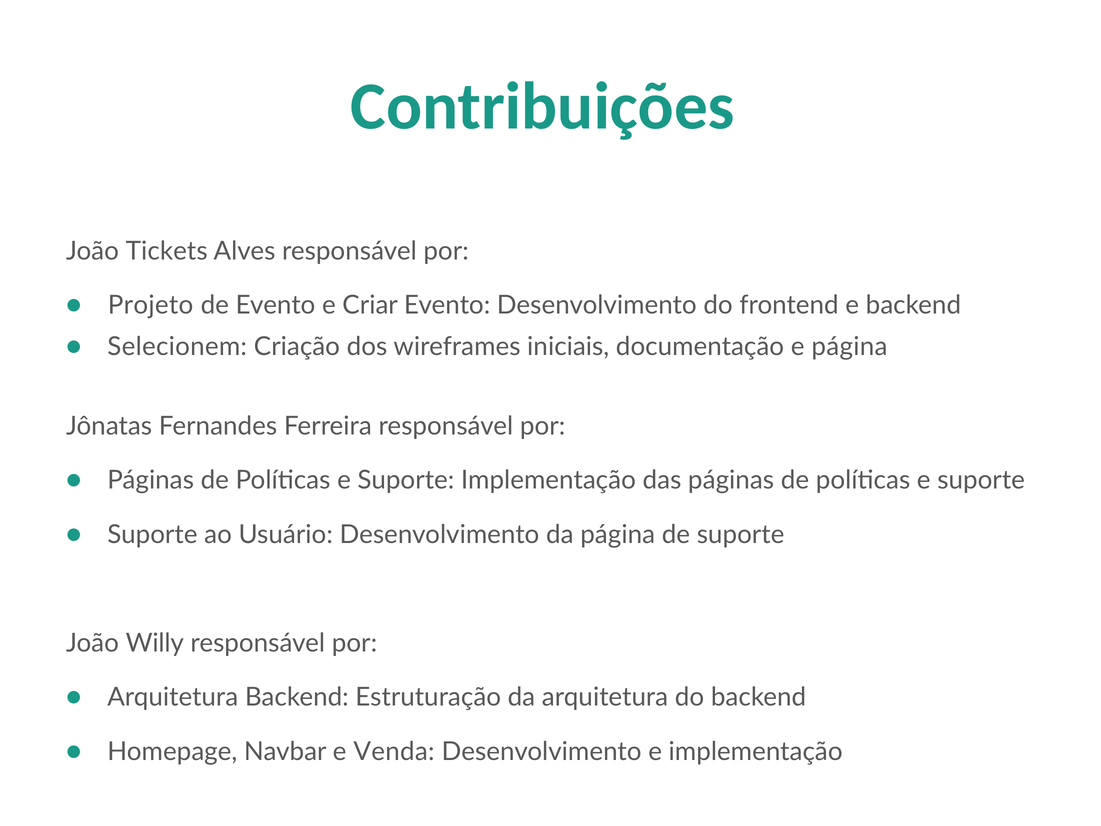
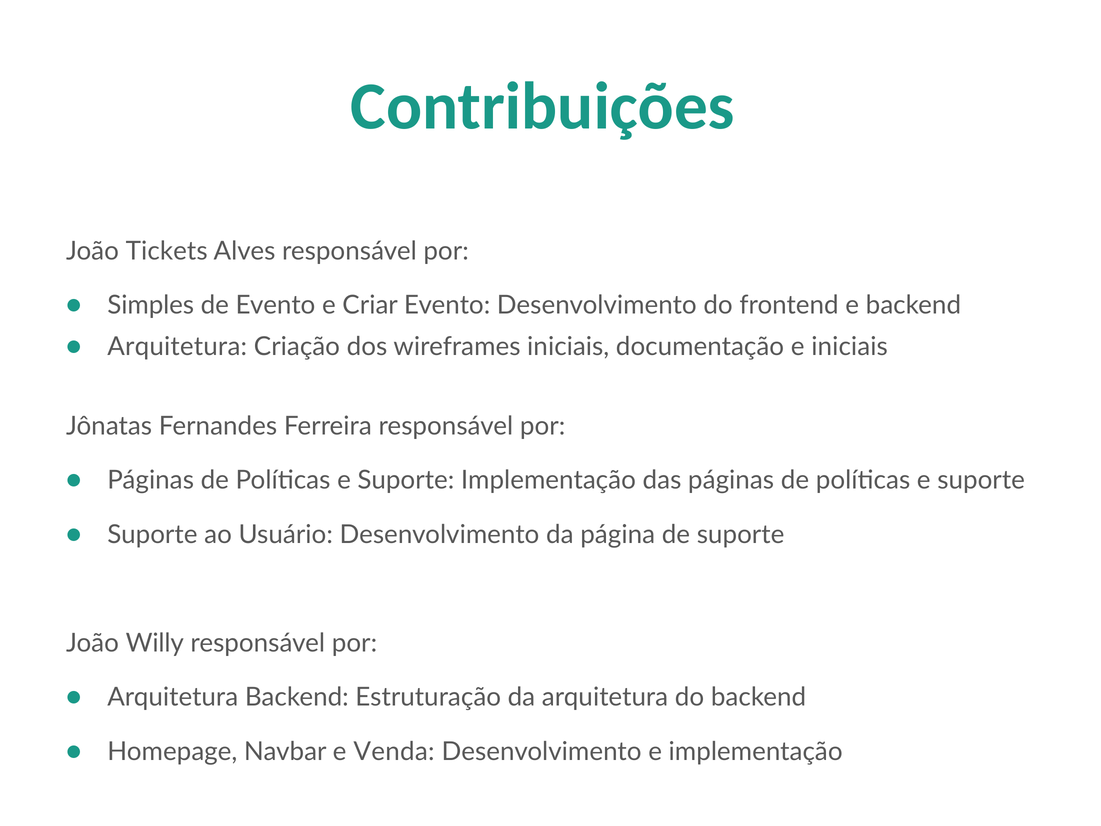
Projeto: Projeto -> Simples (151, 305)
Selecionem: Selecionem -> Arquitetura (177, 347)
e página: página -> iniciais (850, 347)
